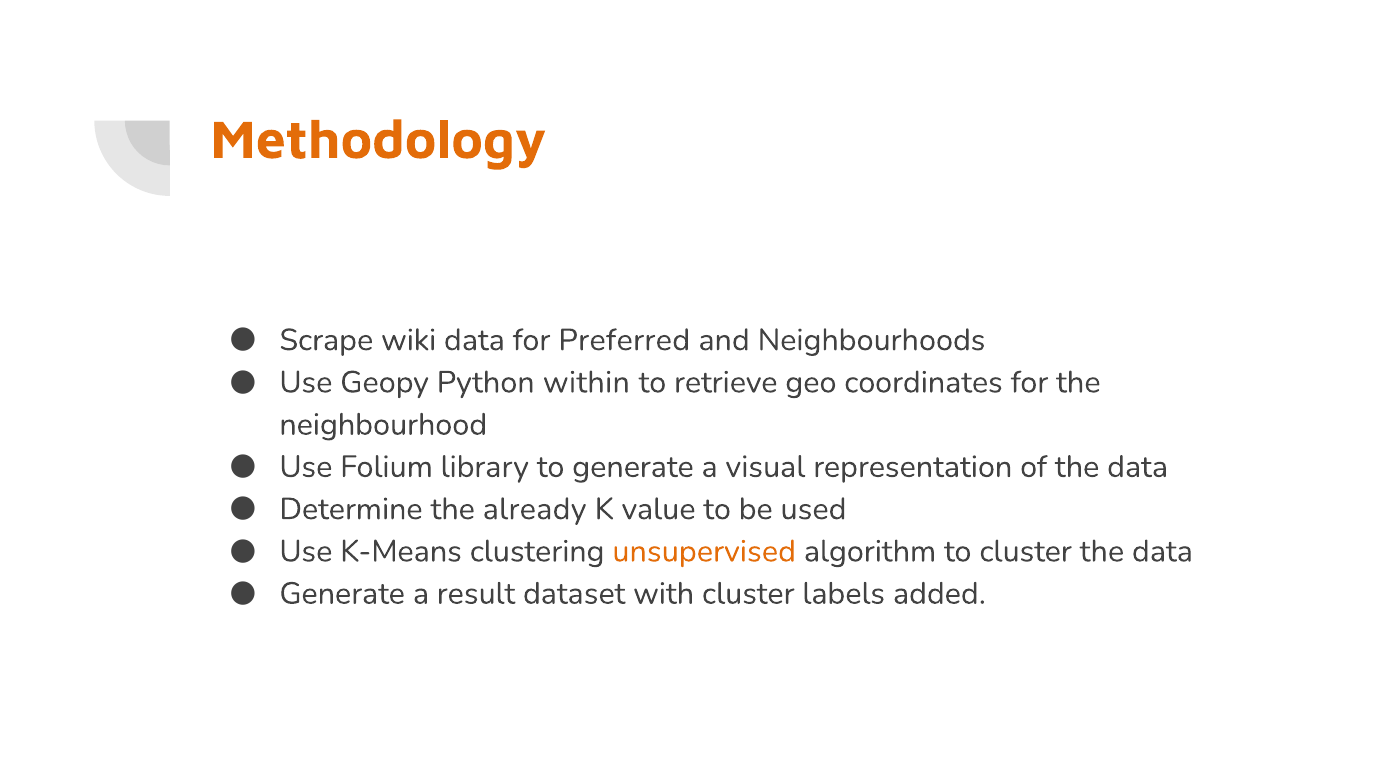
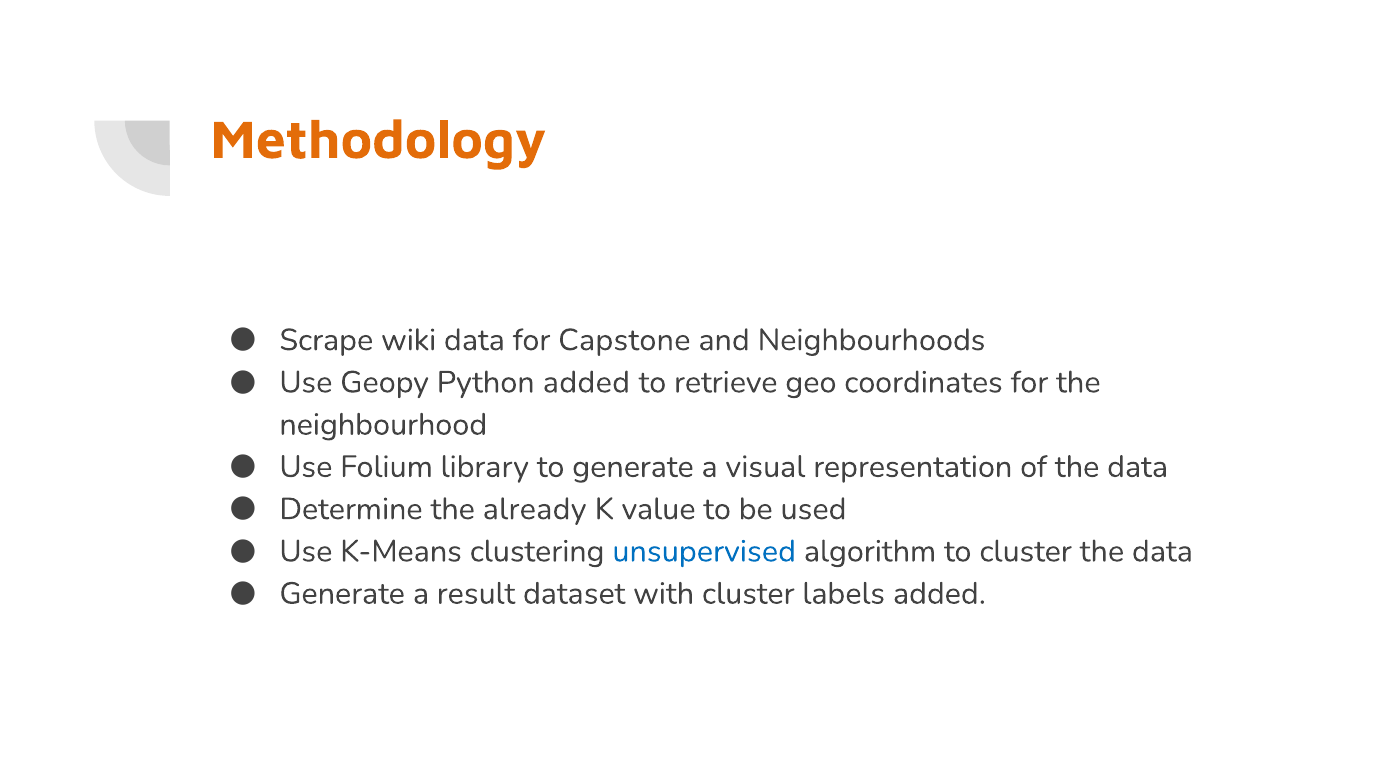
Preferred: Preferred -> Capstone (624, 340)
Python within: within -> added (586, 382)
unsupervised colour: orange -> blue (704, 551)
